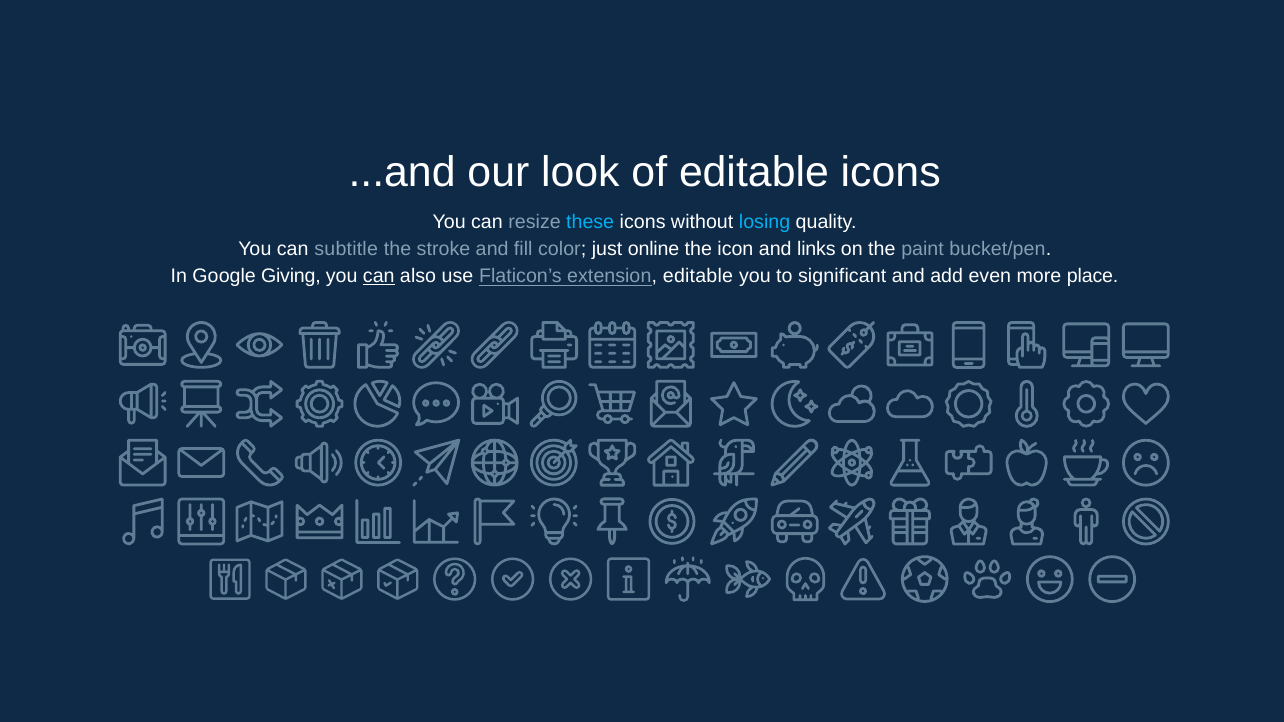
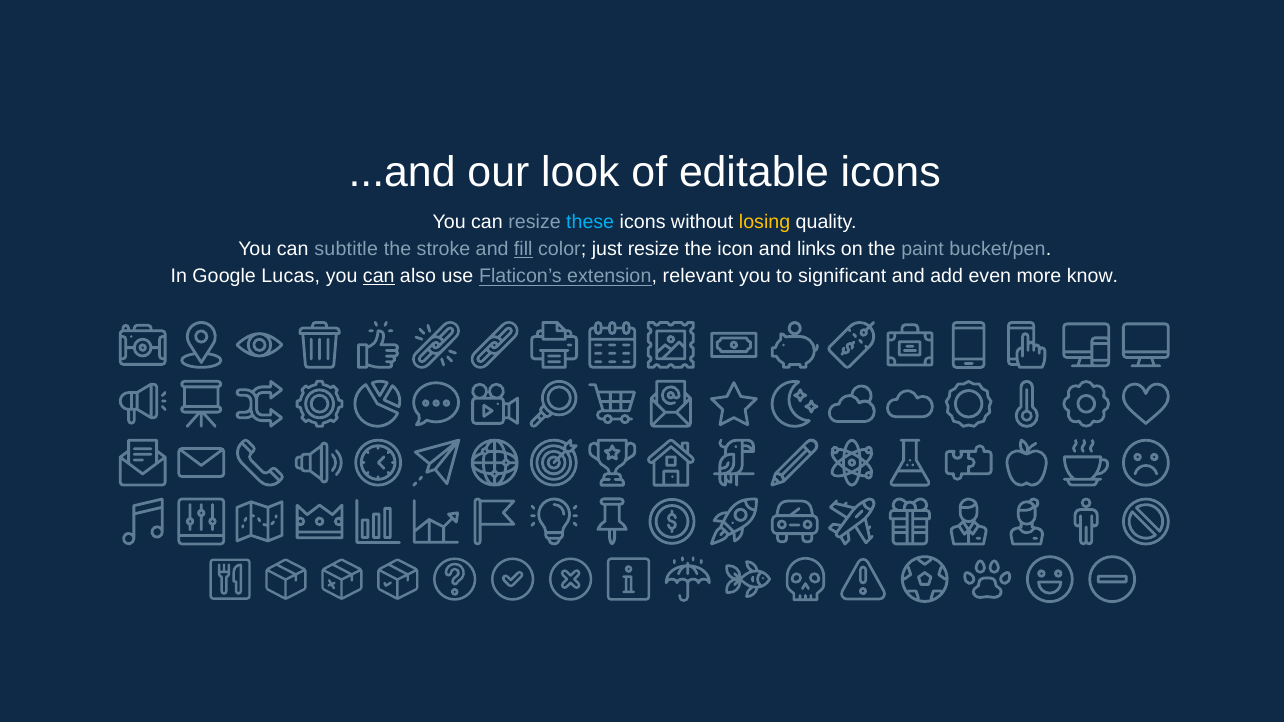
losing colour: light blue -> yellow (765, 222)
fill underline: none -> present (523, 250)
just online: online -> resize (654, 250)
Giving: Giving -> Lucas (291, 277)
extension editable: editable -> relevant (698, 277)
place: place -> know (1092, 277)
